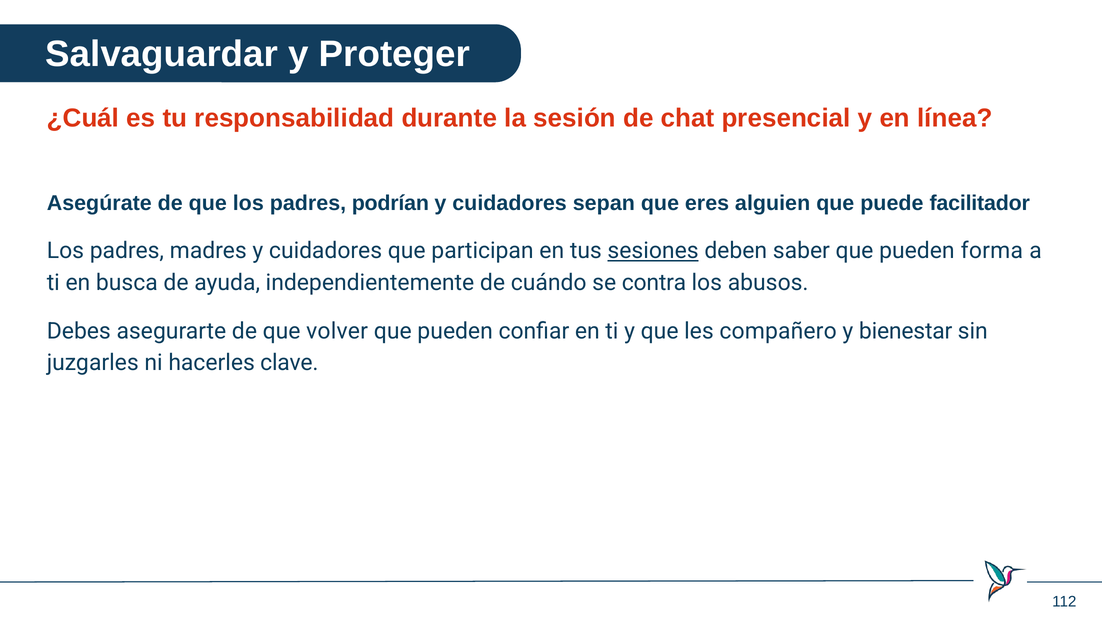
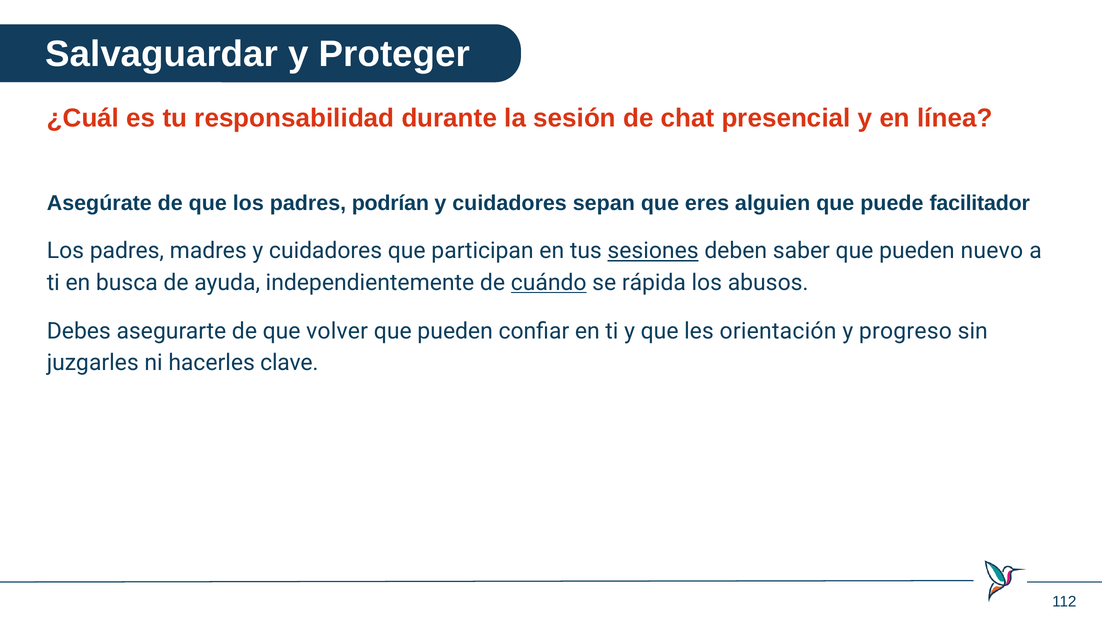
forma: forma -> nuevo (992, 251)
cuándo underline: none -> present (549, 283)
contra: contra -> rápida (654, 283)
compañero: compañero -> orientación (778, 331)
bienestar: bienestar -> progreso (905, 331)
